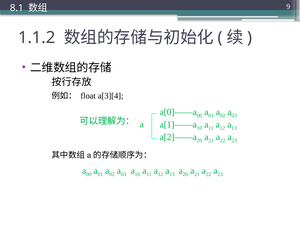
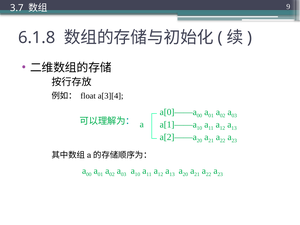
8.1: 8.1 -> 3.7 (17, 8)
1.1.2: 1.1.2 -> 6.1.8 (37, 38)
